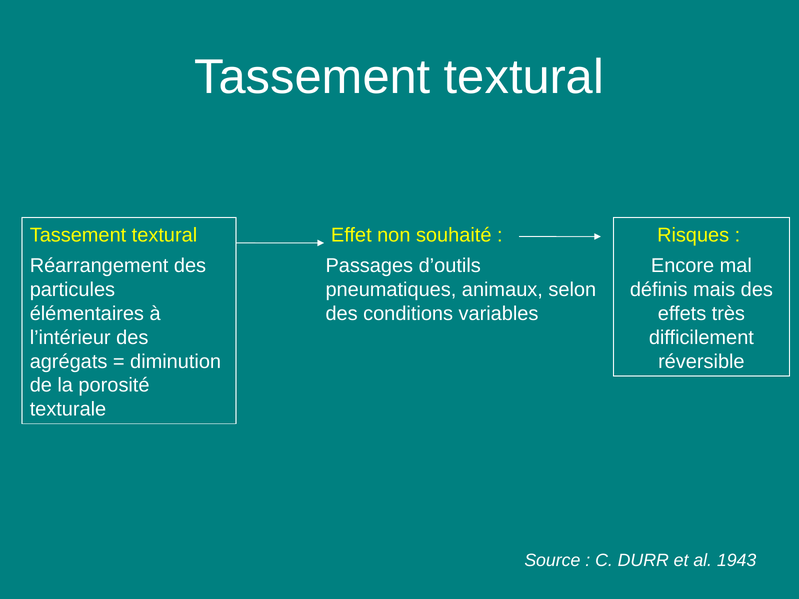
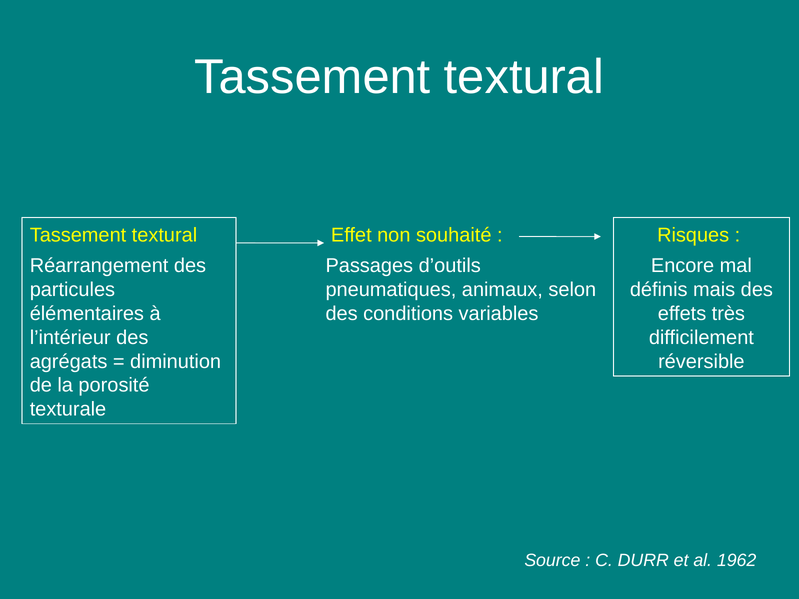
1943: 1943 -> 1962 (737, 561)
